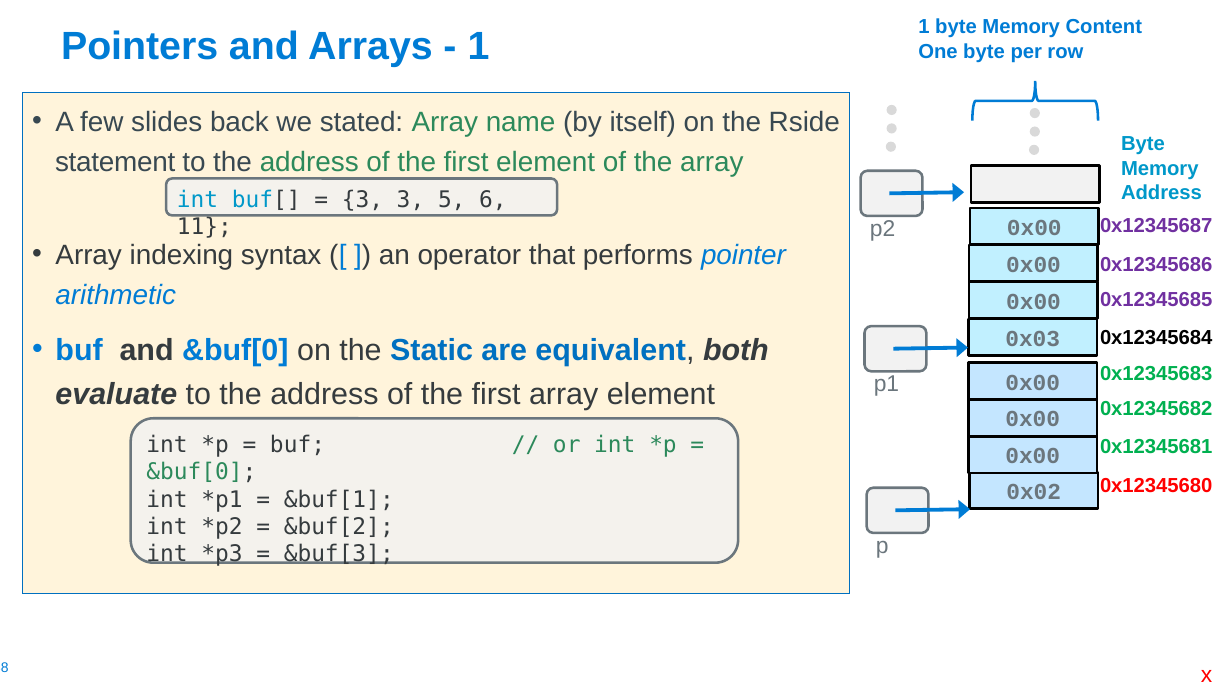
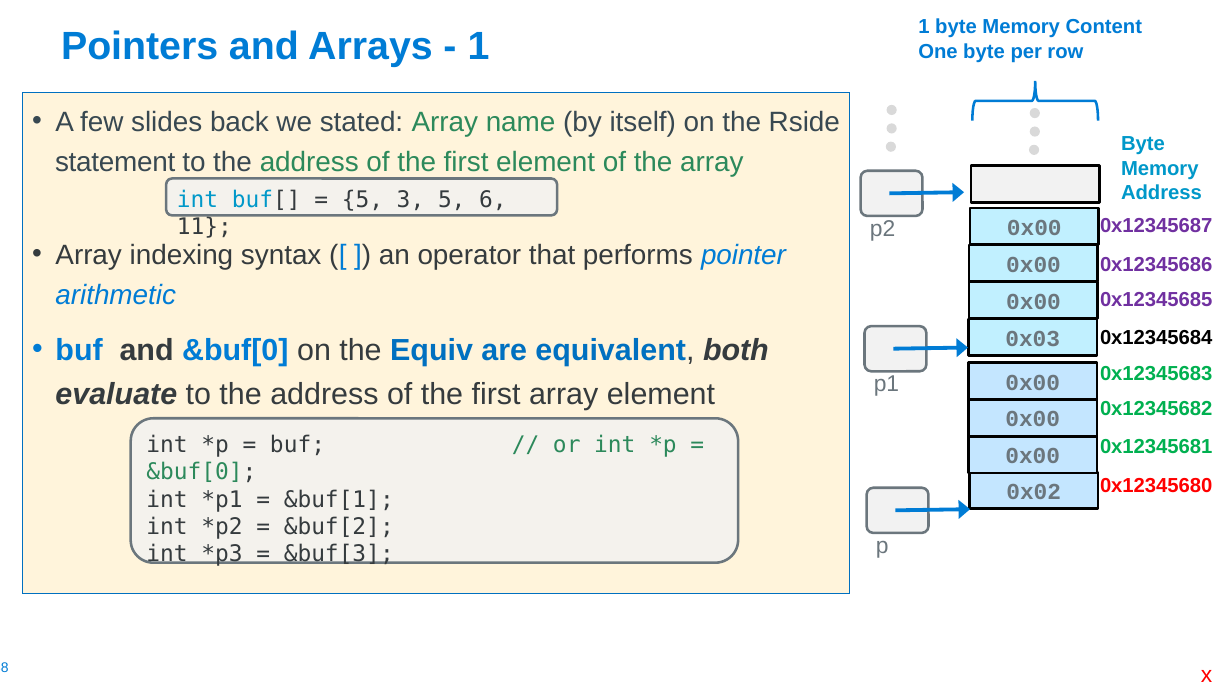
3: 3 -> 5 (362, 200)
Static: Static -> Equiv (432, 351)
